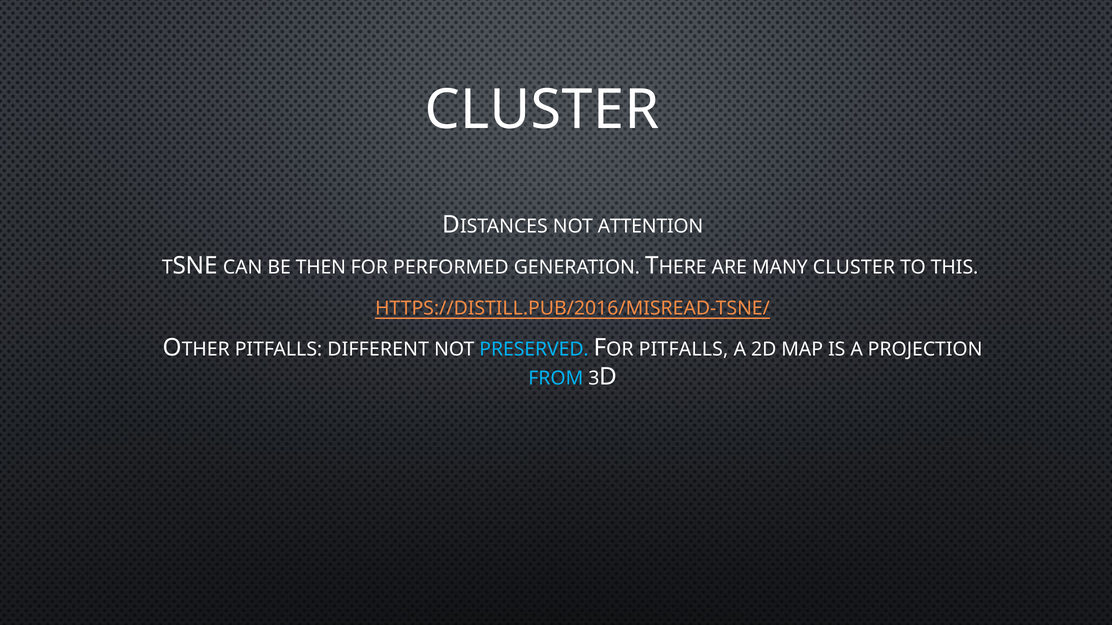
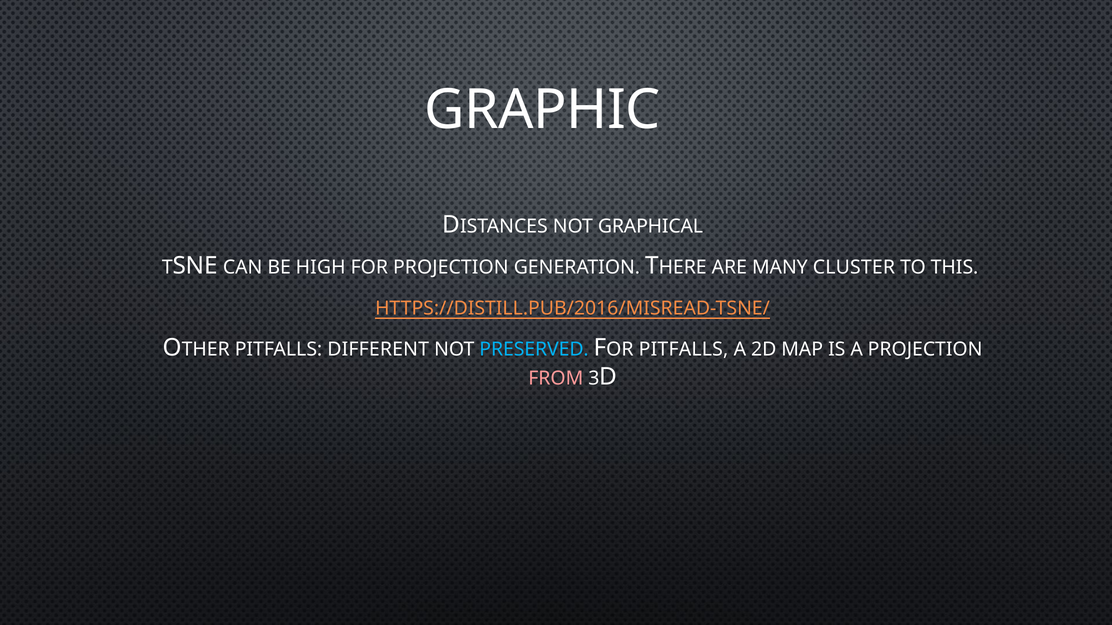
CLUSTER: CLUSTER -> GRAPHIC (542, 110)
ATTENTION: ATTENTION -> GRAPHICAL (650, 226)
THEN: THEN -> HIGH (321, 267)
FOR PERFORMED: PERFORMED -> PROJECTION (451, 267)
FROM colour: light blue -> pink (556, 379)
